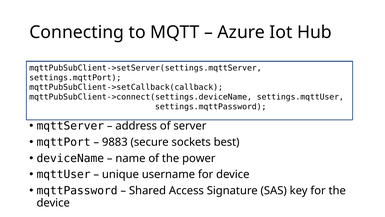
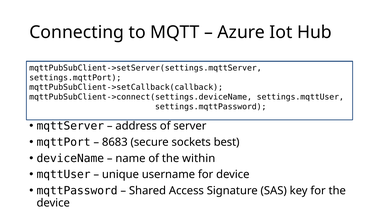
9883: 9883 -> 8683 (115, 142)
power: power -> within (199, 158)
